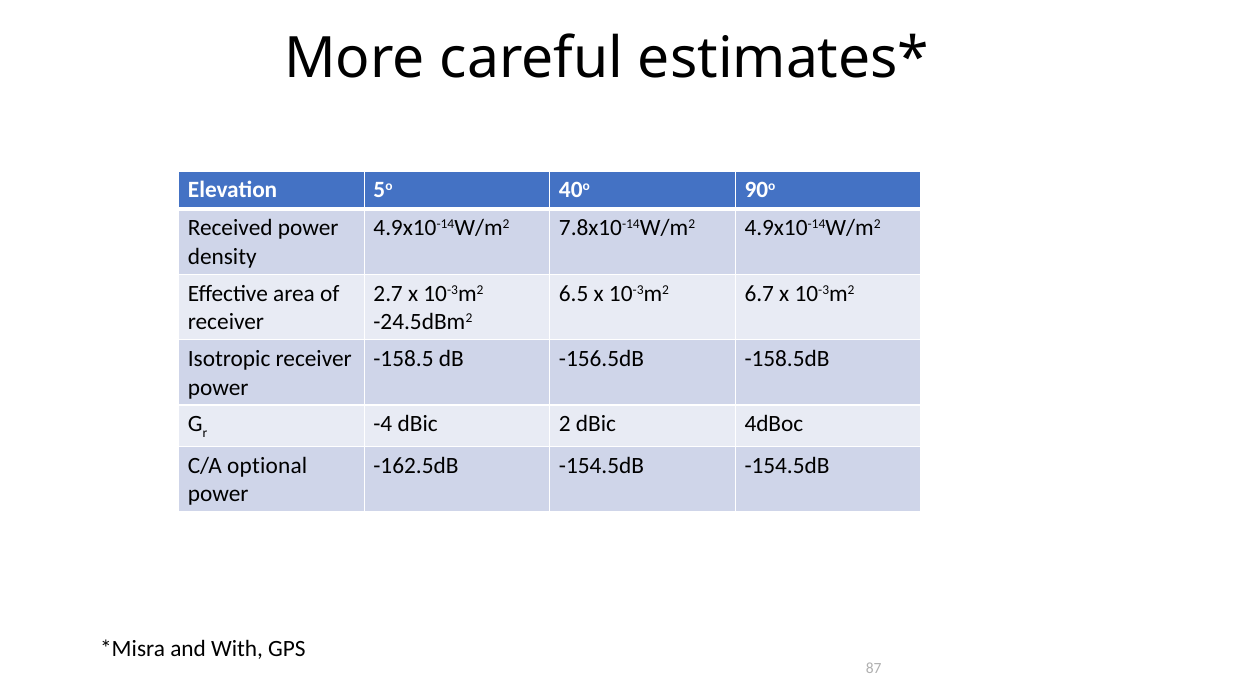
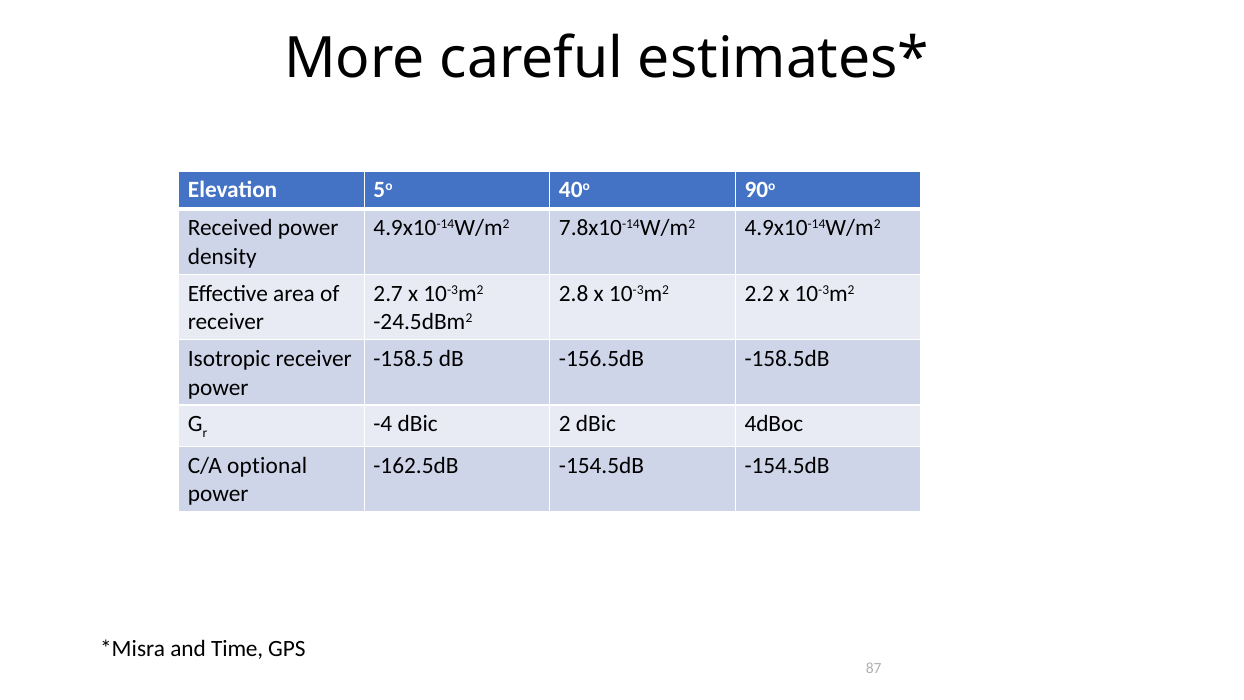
6.5: 6.5 -> 2.8 (574, 293)
6.7: 6.7 -> 2.2 (759, 293)
With: With -> Time (237, 649)
